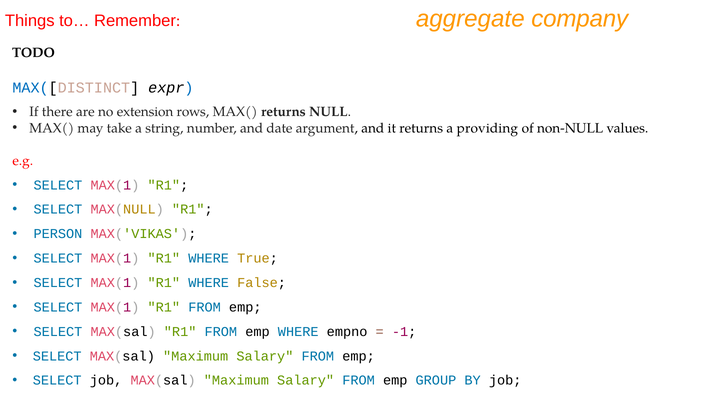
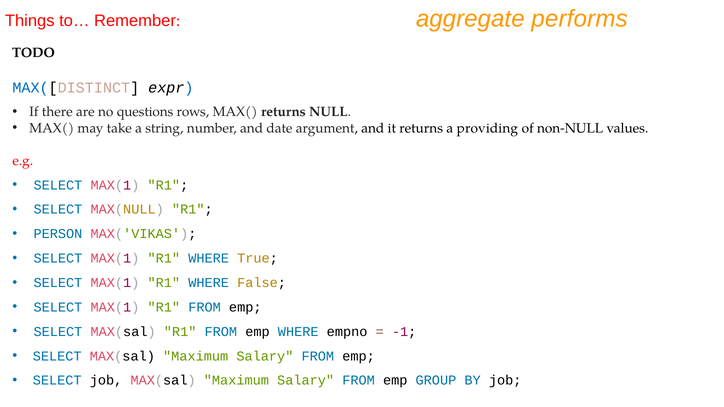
company: company -> performs (580, 19)
extension: extension -> questions (145, 112)
